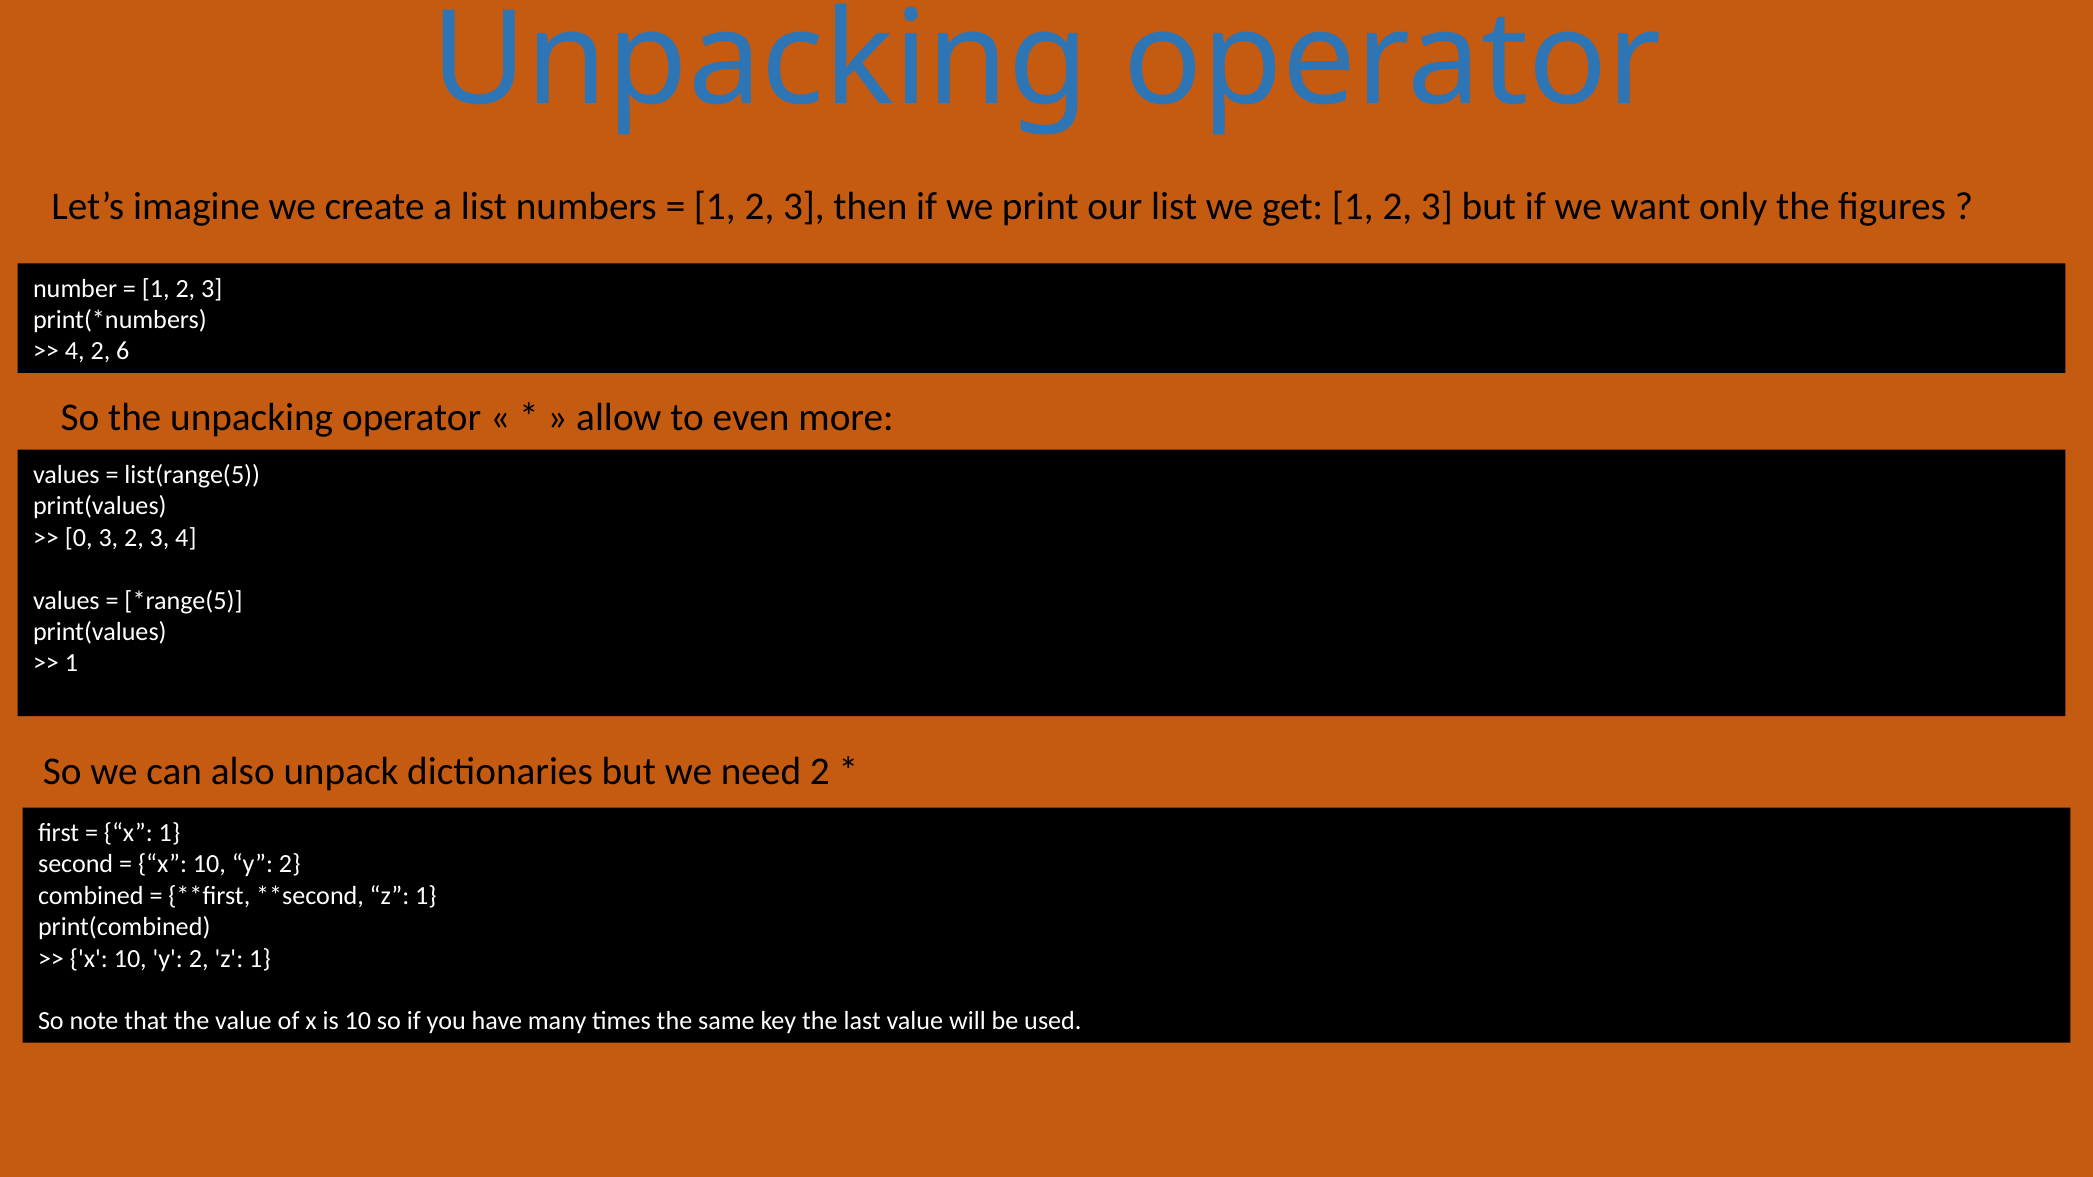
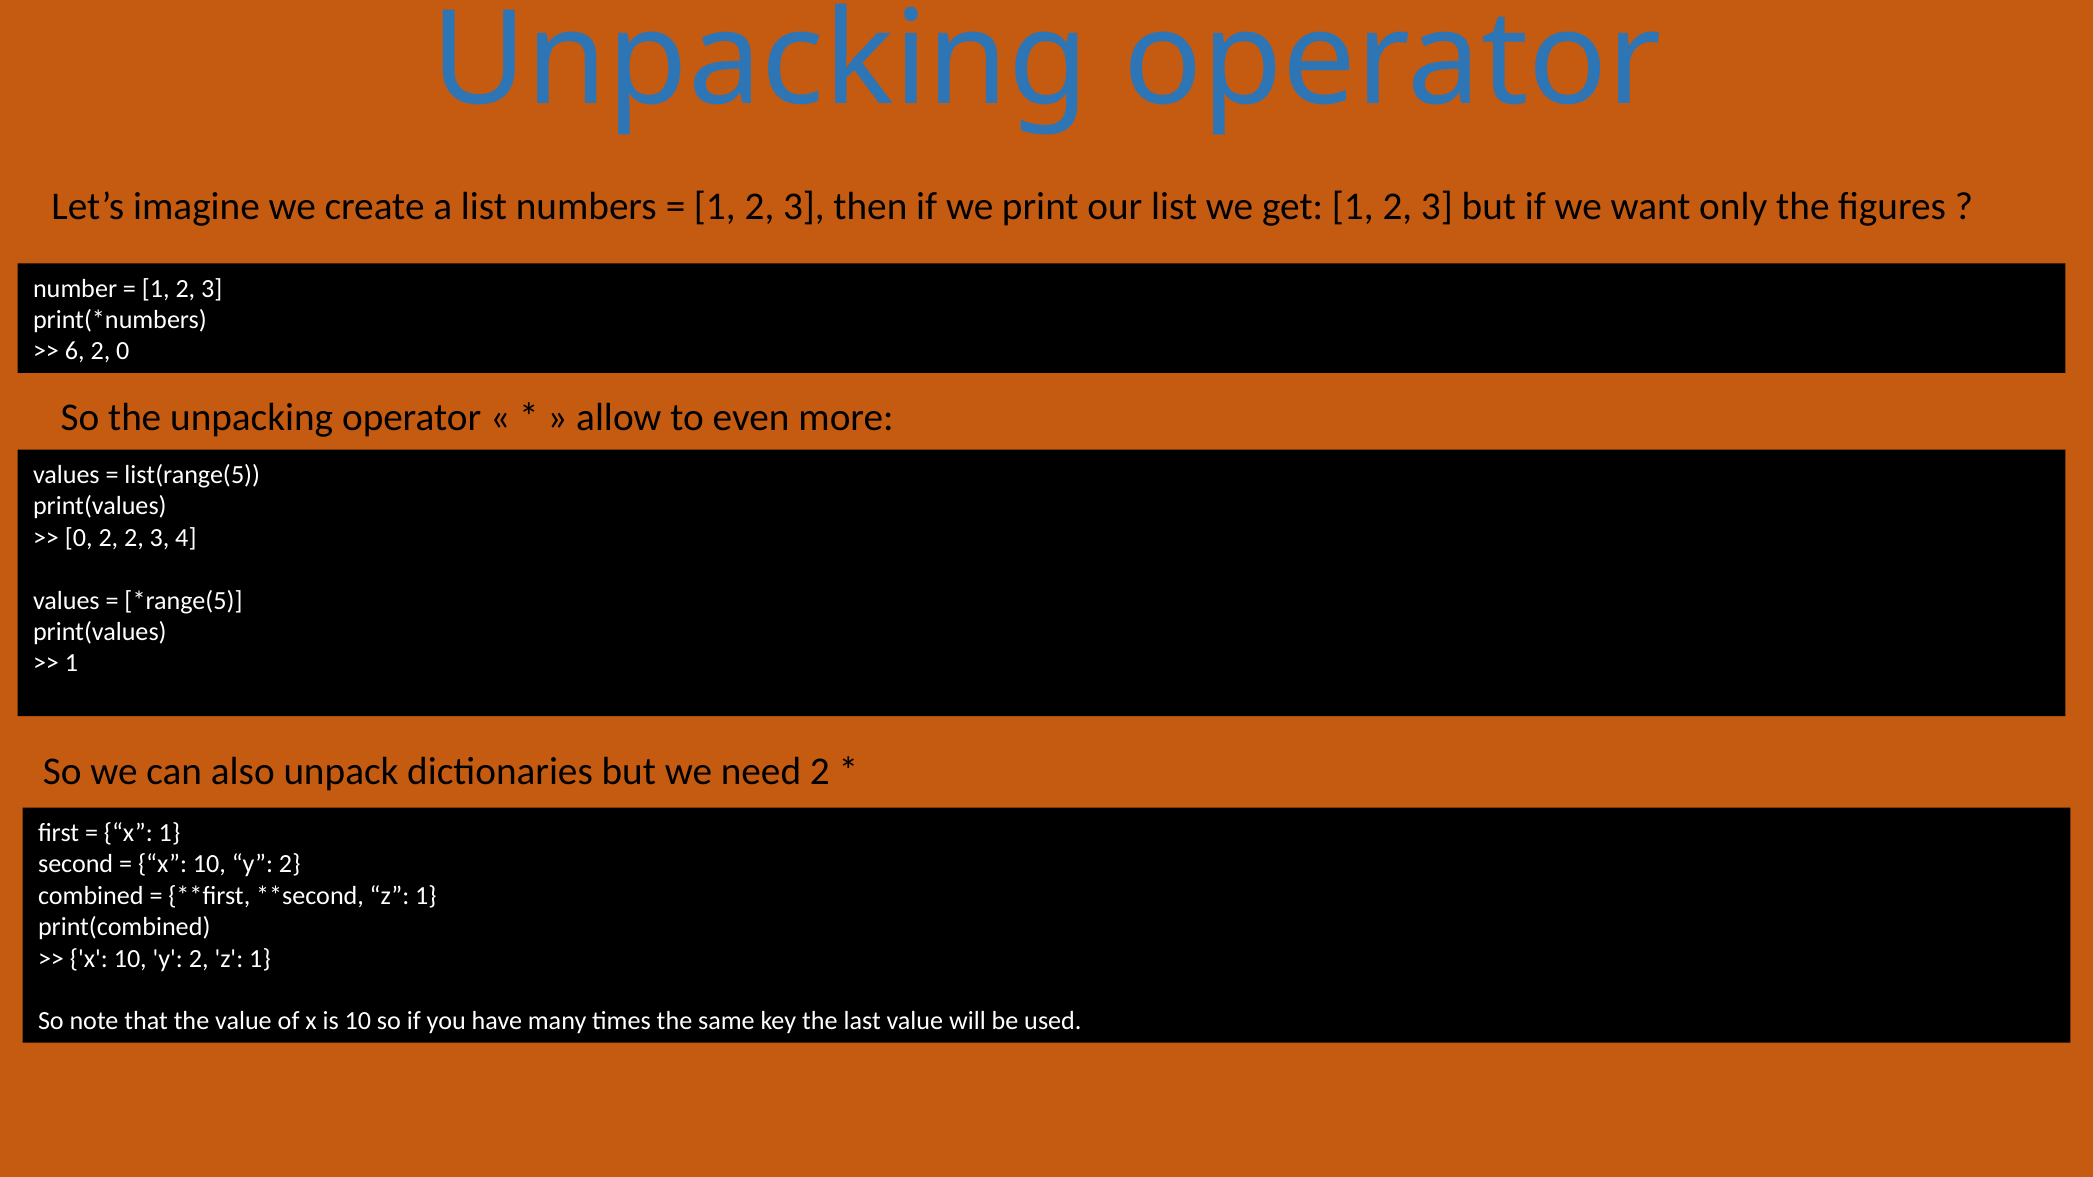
4: 4 -> 6 (75, 351)
2 6: 6 -> 0 (123, 351)
0 3: 3 -> 2 (108, 538)
